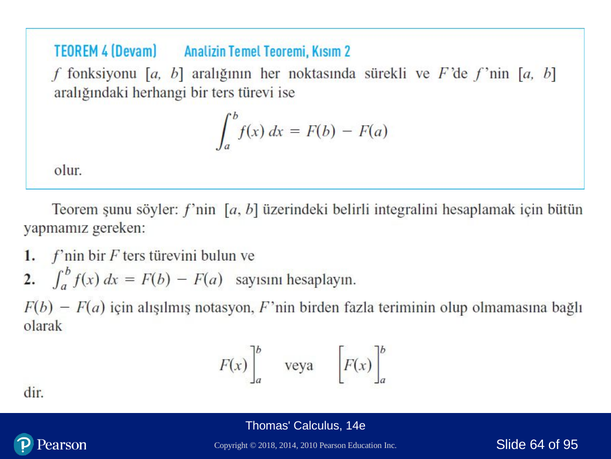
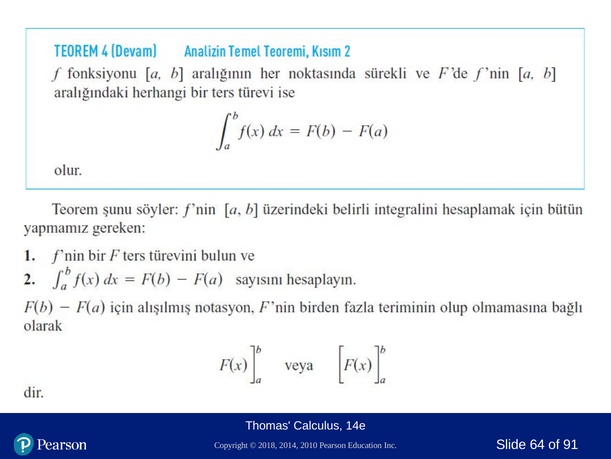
95: 95 -> 91 (571, 444)
